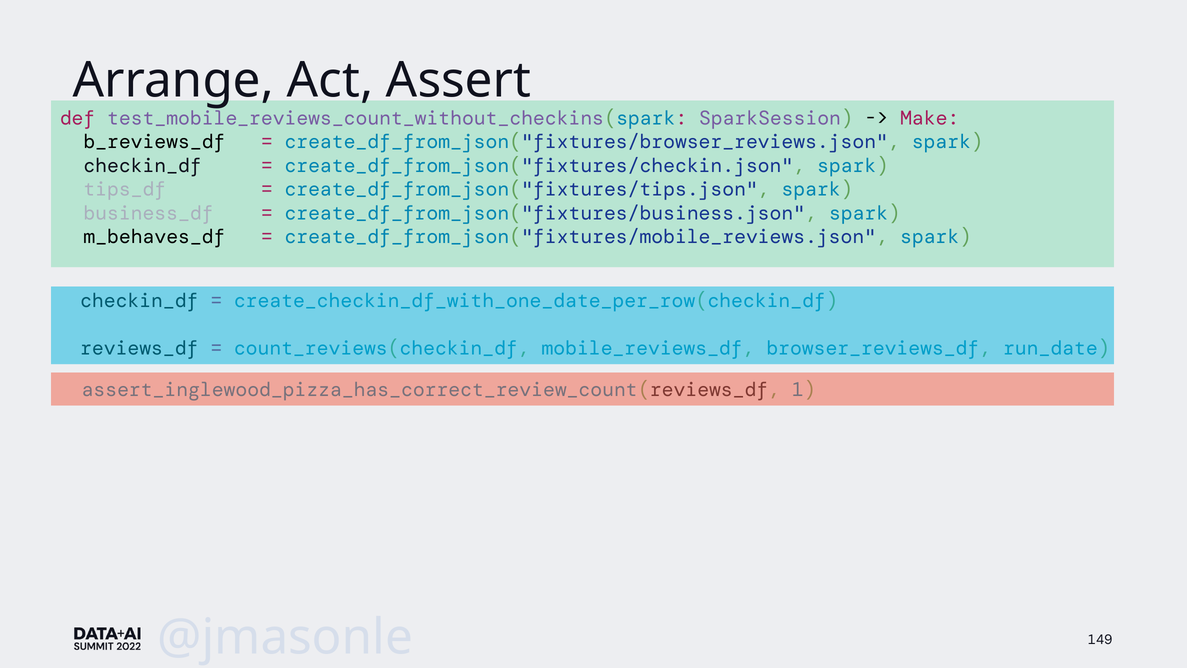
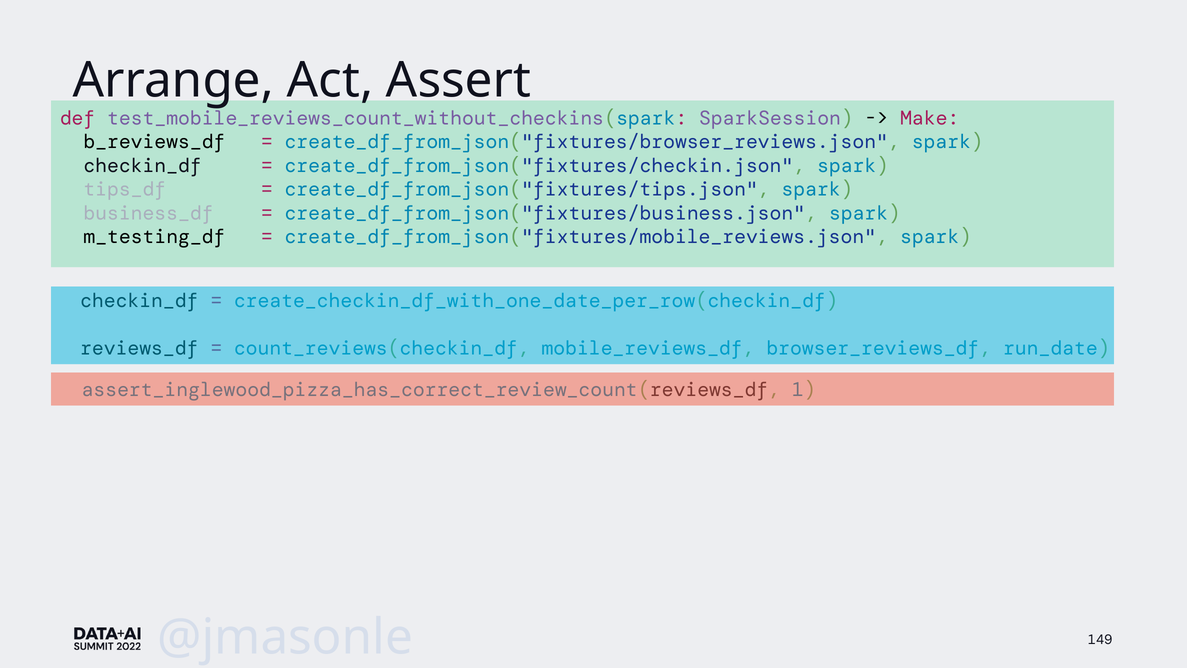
m_behaves_df: m_behaves_df -> m_testing_df (154, 237)
